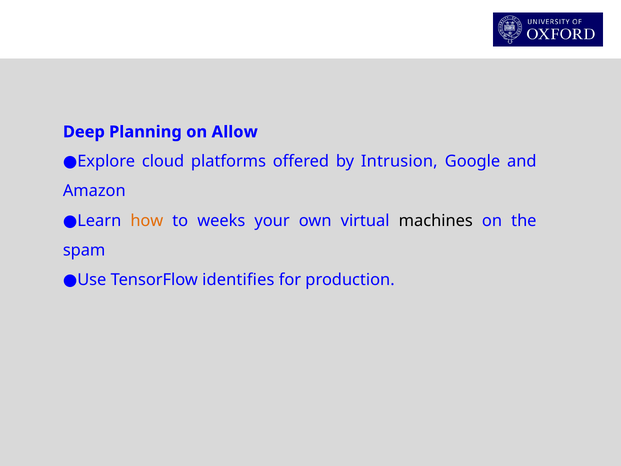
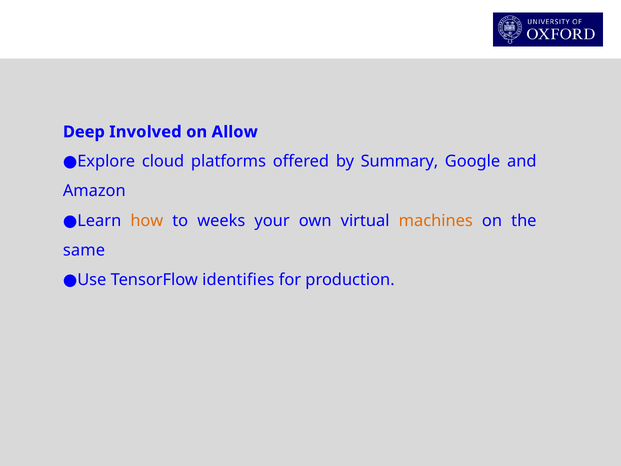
Planning: Planning -> Involved (145, 132)
Intrusion: Intrusion -> Summary (399, 161)
machines colour: black -> orange (436, 221)
spam: spam -> same (84, 250)
